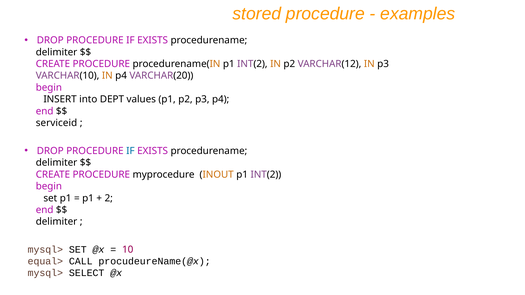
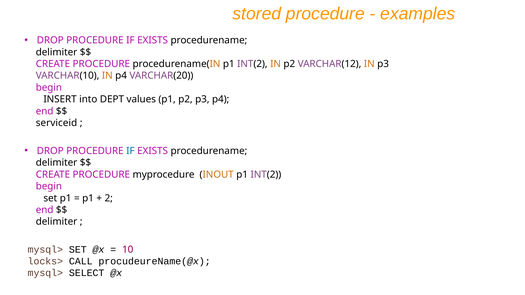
equal>: equal> -> locks> (45, 262)
